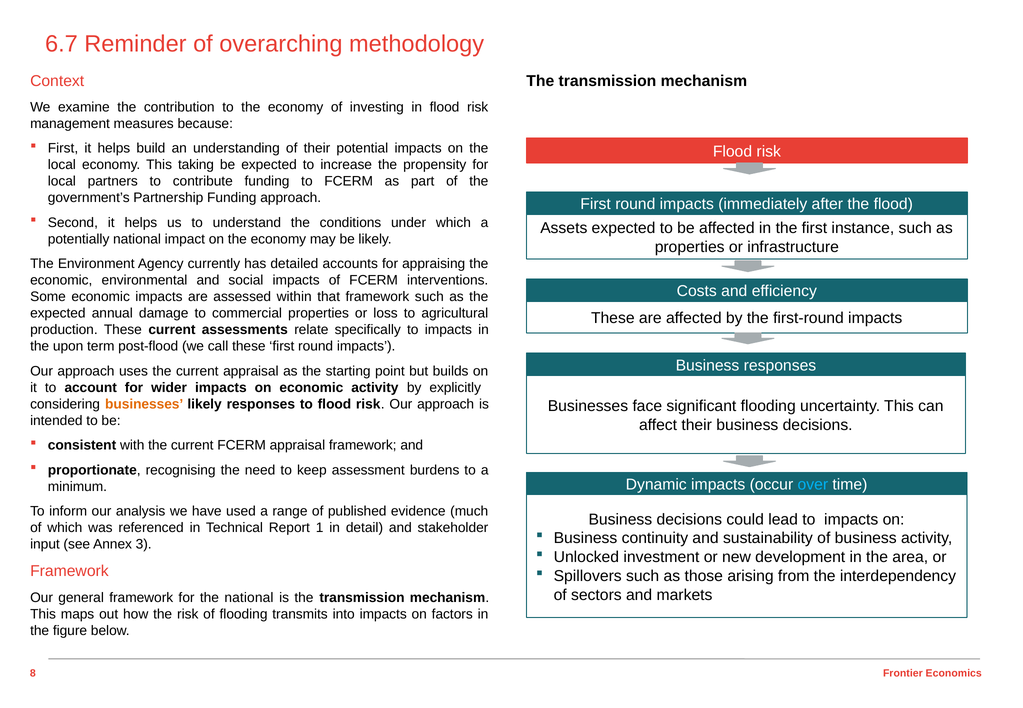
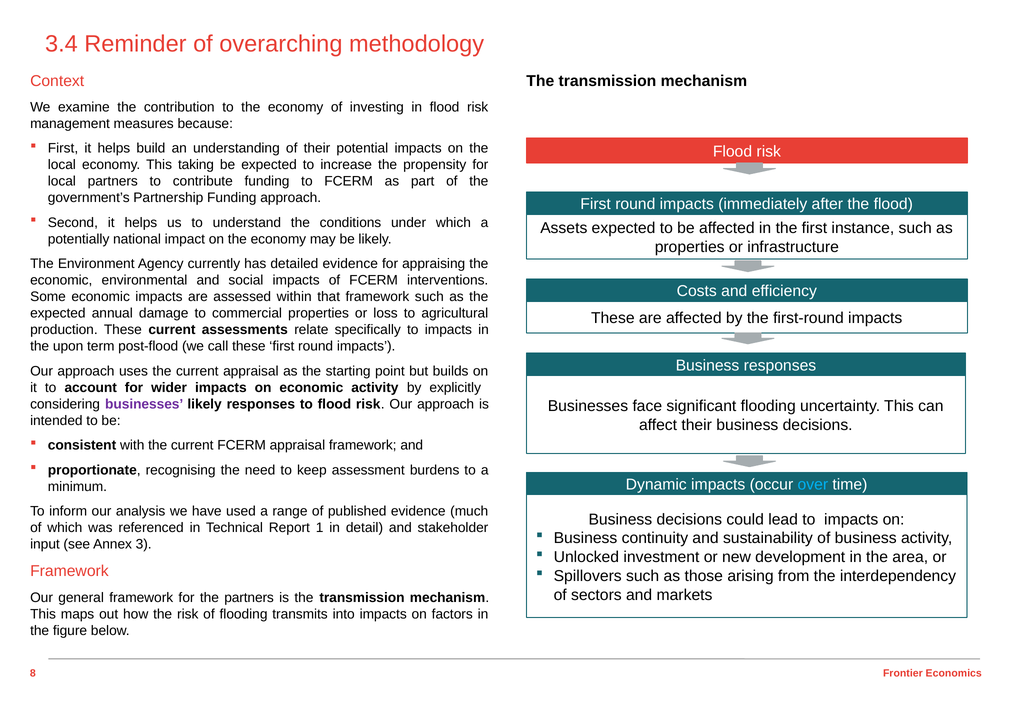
6.7: 6.7 -> 3.4 (61, 44)
detailed accounts: accounts -> evidence (350, 264)
businesses colour: orange -> purple (144, 404)
the national: national -> partners (249, 598)
